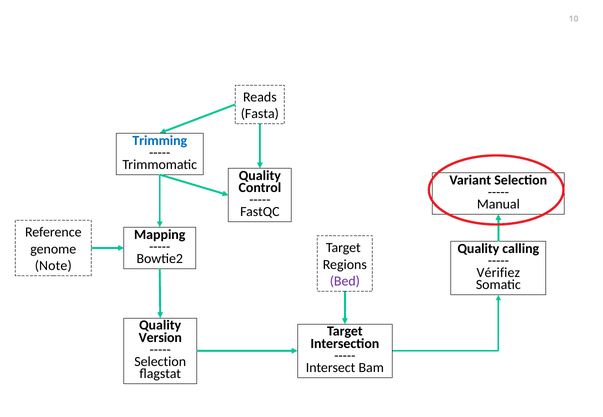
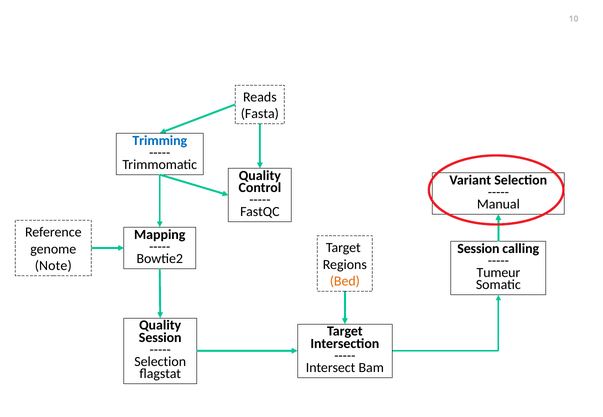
Quality: Quality -> Session (478, 249)
Vérifiez: Vérifiez -> Tumeur (498, 273)
Bed colour: purple -> orange (345, 282)
Version: Version -> Session (160, 338)
